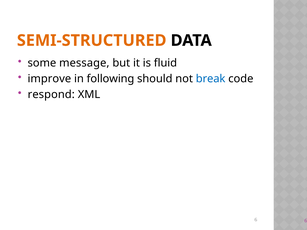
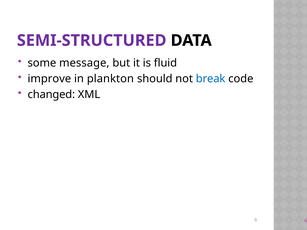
SEMI-STRUCTURED colour: orange -> purple (92, 41)
following: following -> plankton (110, 79)
respond: respond -> changed (51, 95)
